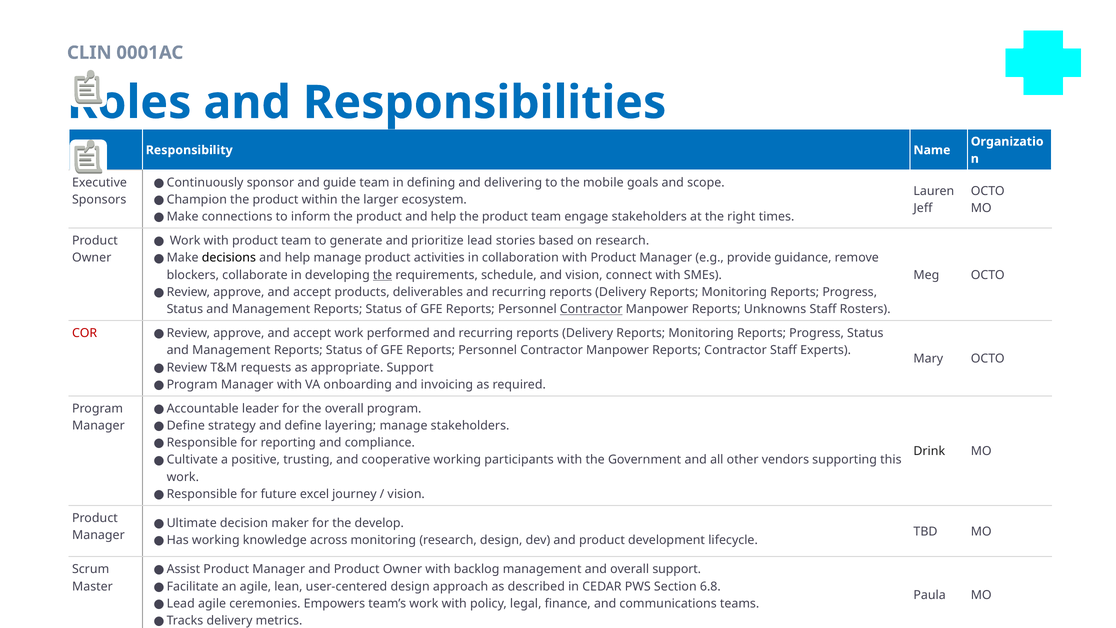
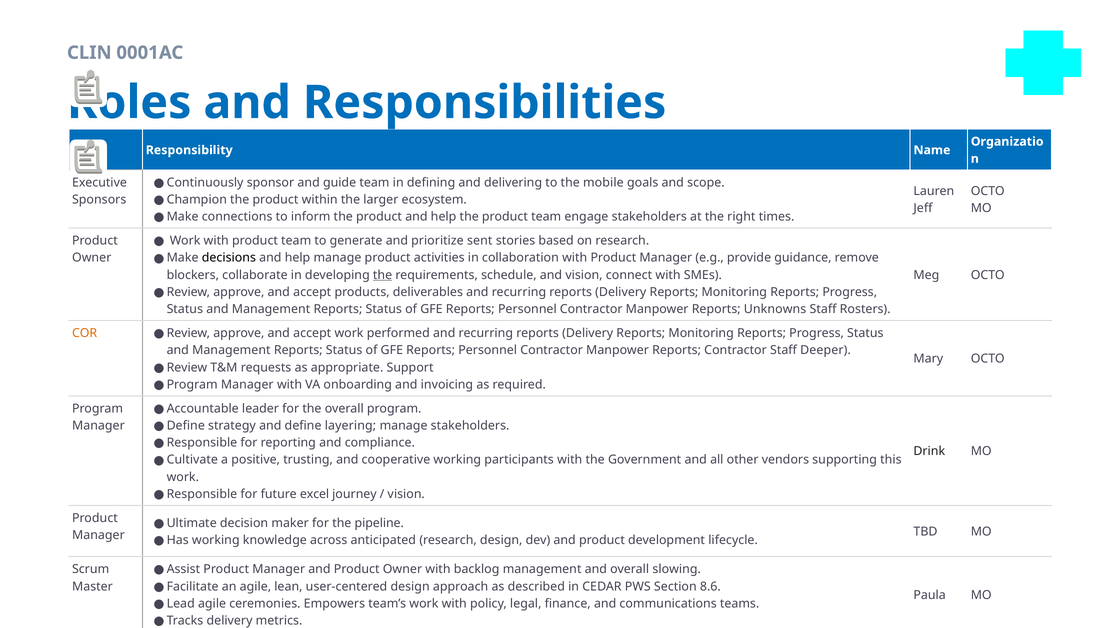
lead: lead -> sent (480, 241)
Contractor underline: present -> none (591, 309)
COR colour: red -> orange (85, 333)
Experts: Experts -> Deeper (825, 350)
develop: develop -> pipeline (379, 523)
across monitoring: monitoring -> anticipated (383, 540)
overall support: support -> slowing (677, 569)
6.8: 6.8 -> 8.6 (710, 586)
